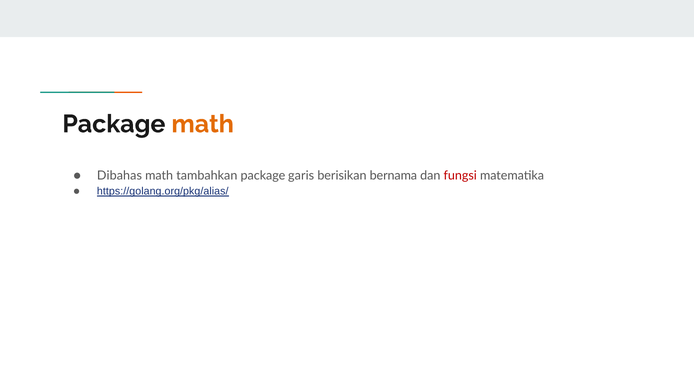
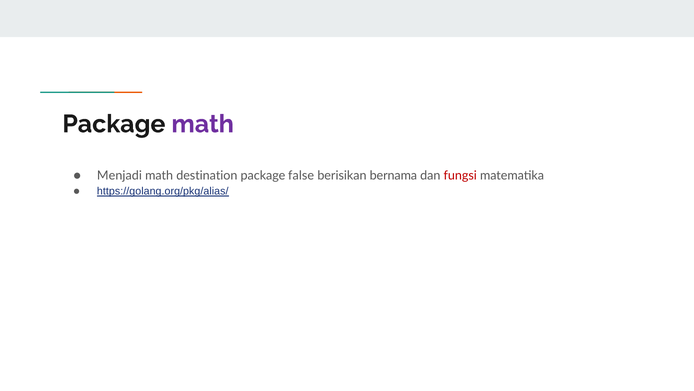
math colour: orange -> purple (203, 124)
Dibahas: Dibahas -> Menjadi (119, 175)
tambahkan: tambahkan -> destination (207, 175)
garis: garis -> false (301, 175)
